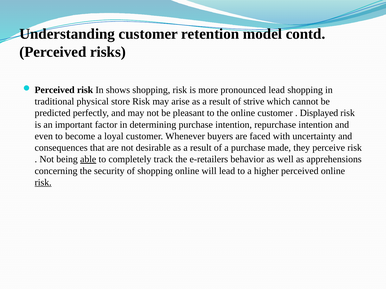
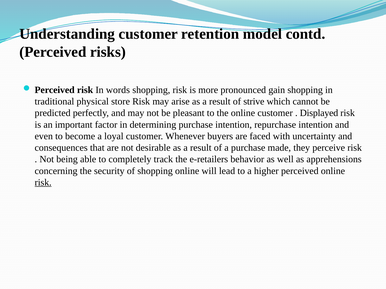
shows: shows -> words (118, 90)
pronounced lead: lead -> gain (277, 90)
able underline: present -> none (88, 160)
